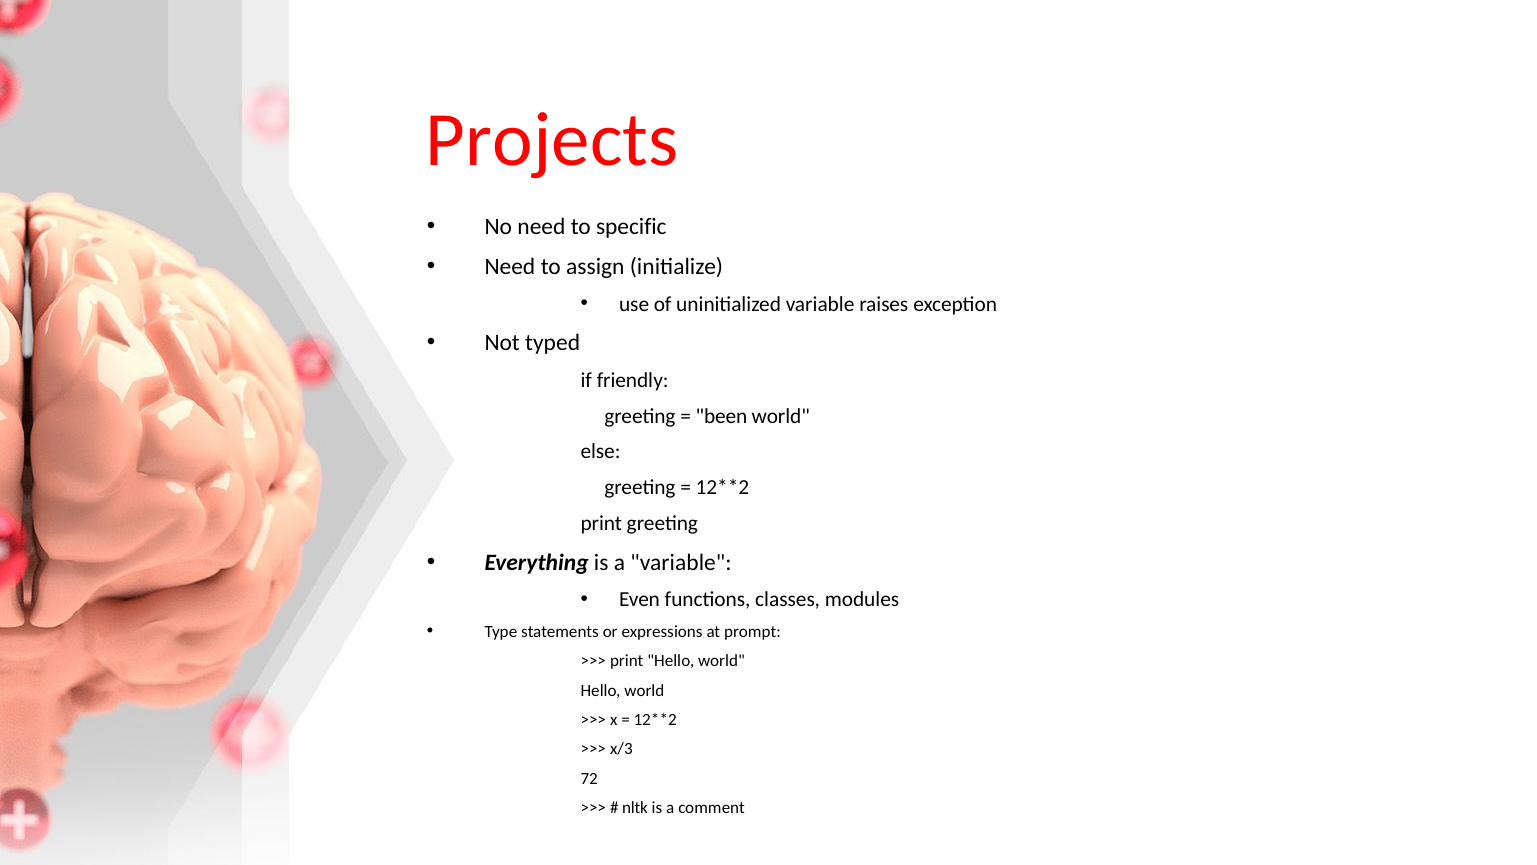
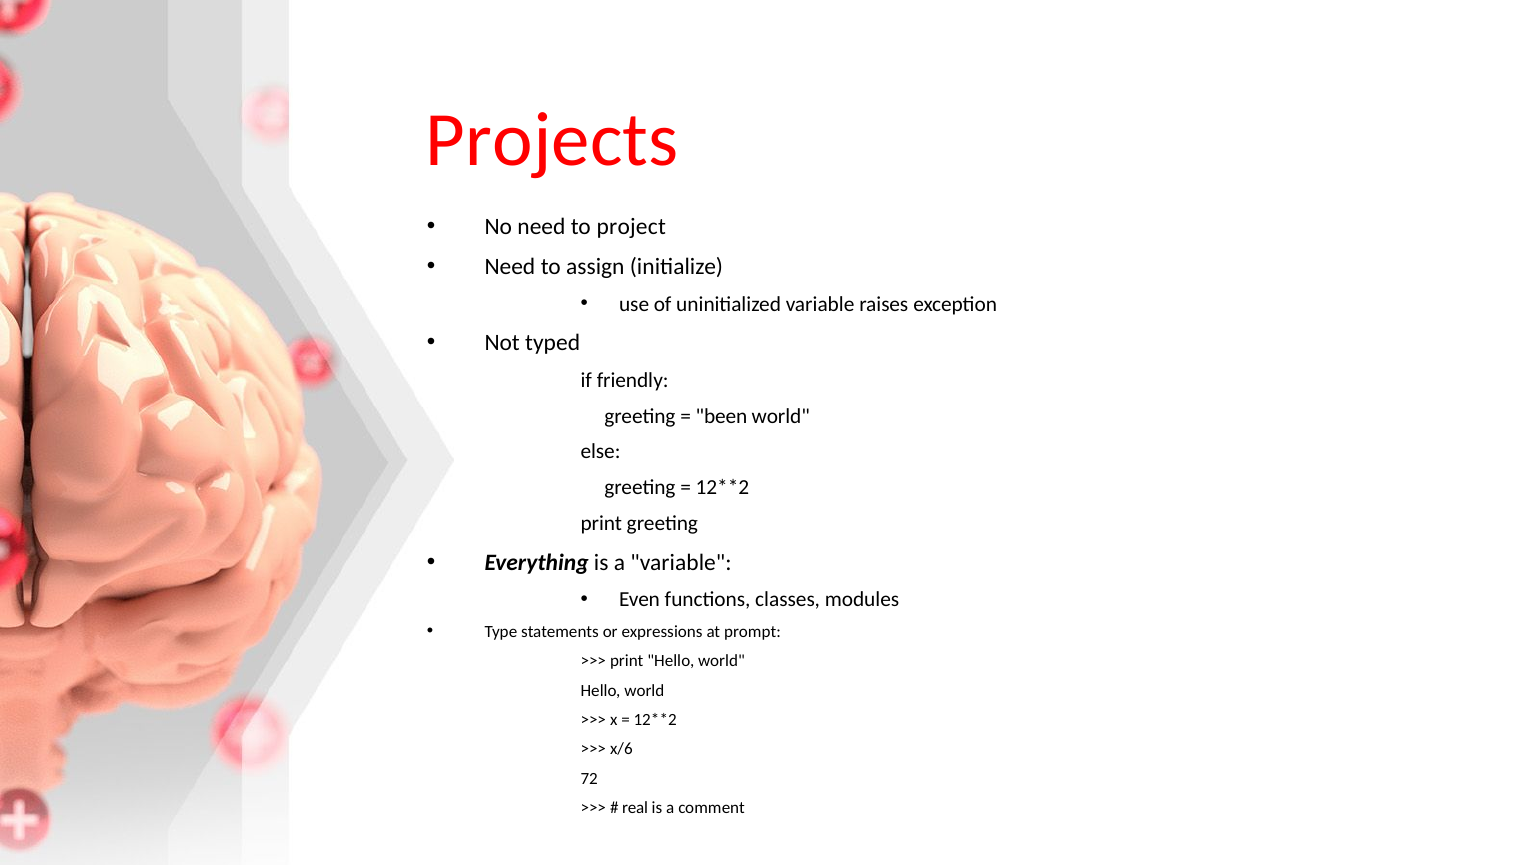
specific: specific -> project (631, 227)
x/3: x/3 -> x/6 (621, 749)
nltk: nltk -> real (635, 808)
